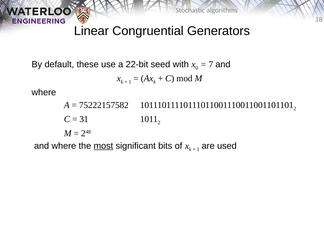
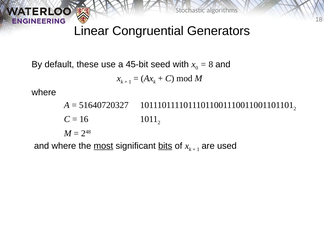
22-bit: 22-bit -> 45-bit (137, 64)
7: 7 -> 8 (211, 64)
75222157582: 75222157582 -> 51640720327 (104, 105)
31: 31 -> 16 (84, 119)
bits underline: none -> present (165, 146)
